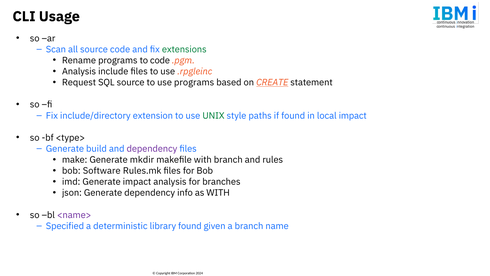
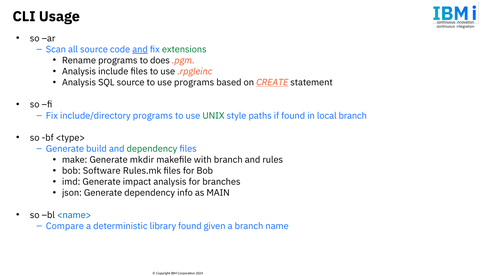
and underline: none -> present (140, 49)
to code: code -> does (160, 60)
Request: Request -> Analysis (79, 82)
include/directory extension: extension -> programs (153, 115)
local impact: impact -> branch (353, 115)
dependency colour: purple -> green (152, 149)
as WITH: WITH -> MAIN (218, 193)
<name> colour: purple -> blue (74, 215)
Specified: Specified -> Compare (65, 226)
